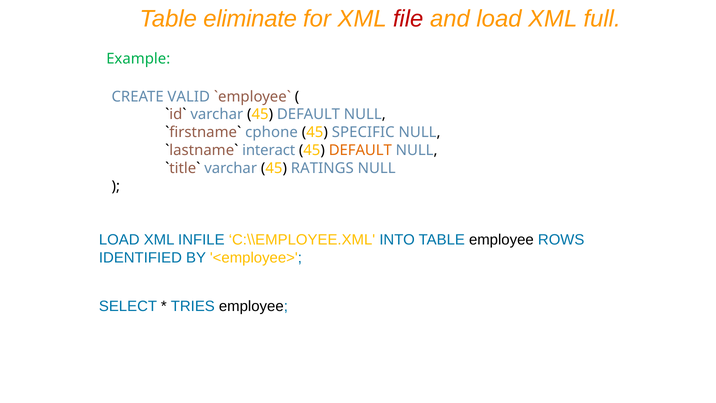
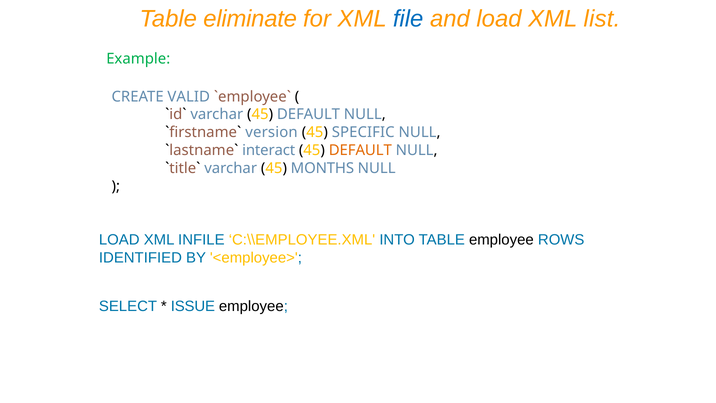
file colour: red -> blue (408, 19)
full: full -> list (602, 19)
cphone: cphone -> version (272, 132)
RATINGS: RATINGS -> MONTHS (322, 168)
TRIES: TRIES -> ISSUE (193, 306)
